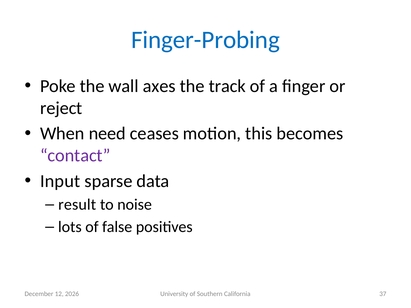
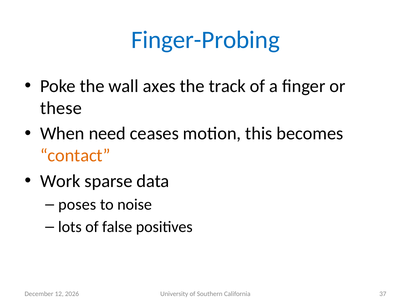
reject: reject -> these (61, 108)
contact colour: purple -> orange (75, 156)
Input: Input -> Work (60, 181)
result: result -> poses (77, 205)
